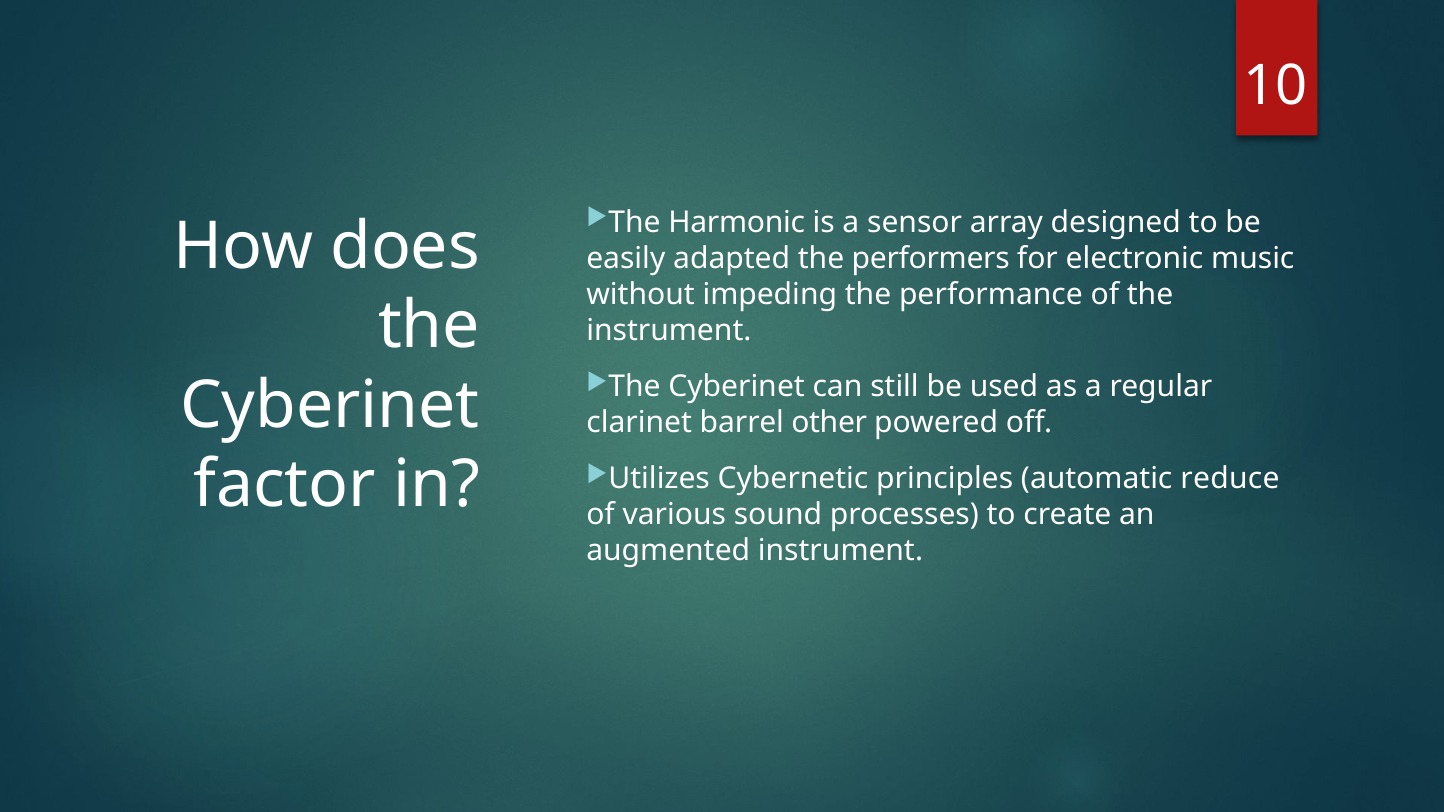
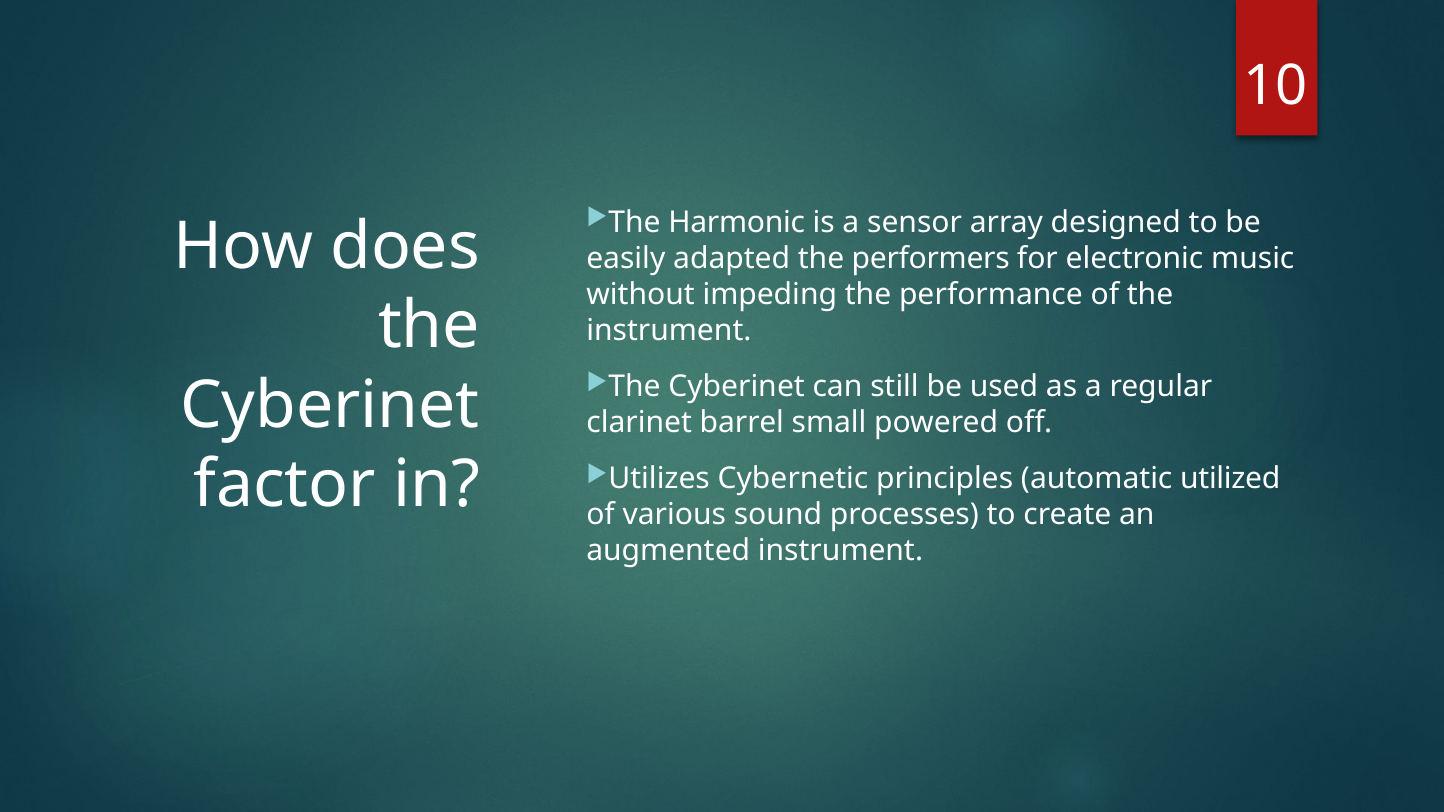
other: other -> small (829, 423)
reduce: reduce -> utilized (1230, 479)
